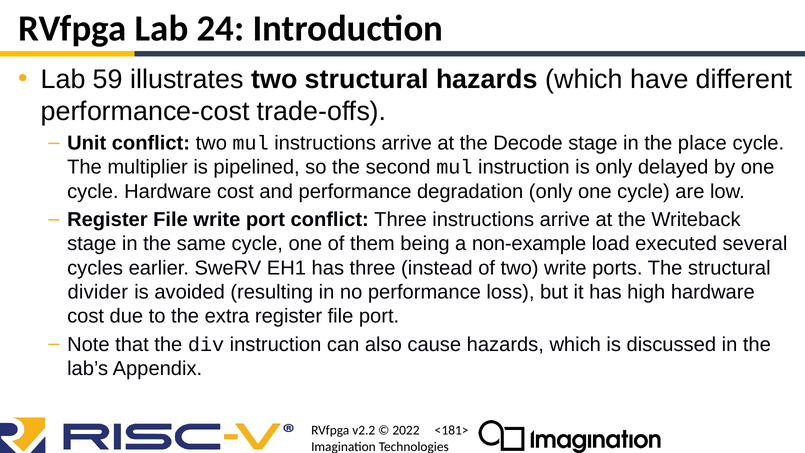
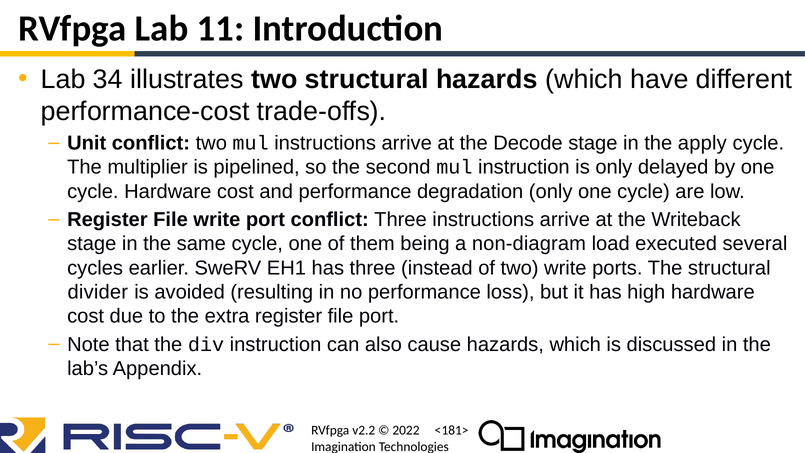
24: 24 -> 11 (220, 29)
59: 59 -> 34 (108, 79)
place: place -> apply (702, 143)
non-example: non-example -> non-diagram (529, 244)
